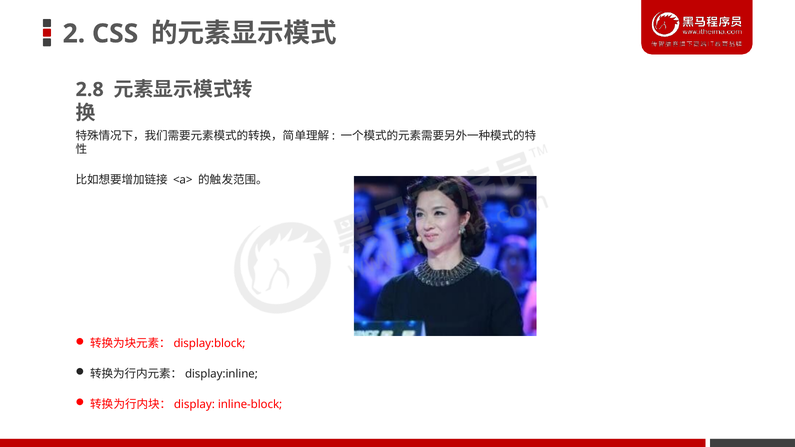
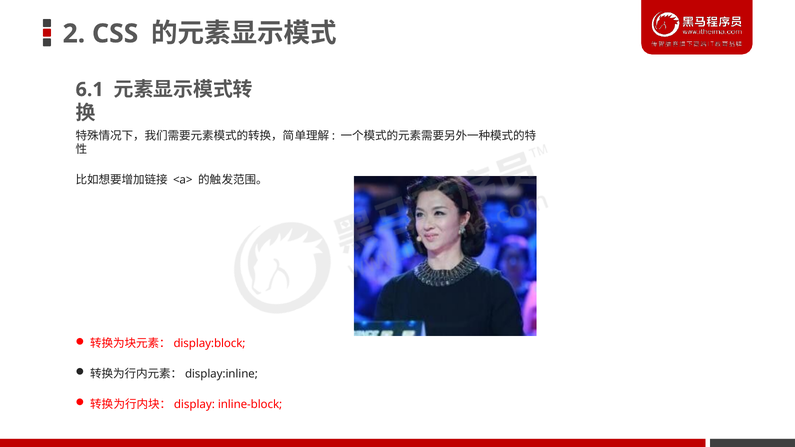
2.8: 2.8 -> 6.1 (90, 90)
